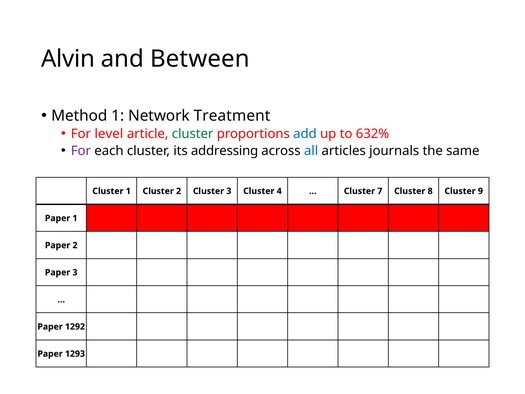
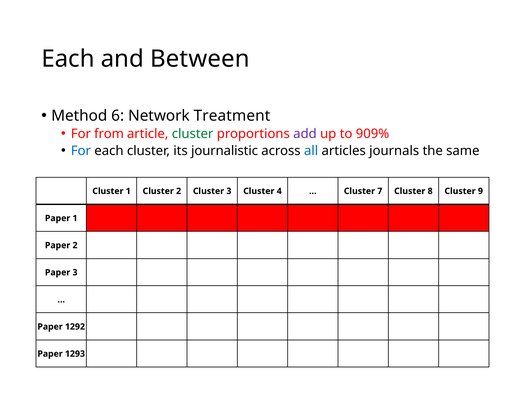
Alvin: Alvin -> Each (68, 59)
Method 1: 1 -> 6 (118, 116)
level: level -> from (109, 134)
add colour: blue -> purple (305, 134)
632%: 632% -> 909% (372, 134)
For colour: purple -> blue (81, 151)
addressing: addressing -> journalistic (225, 151)
